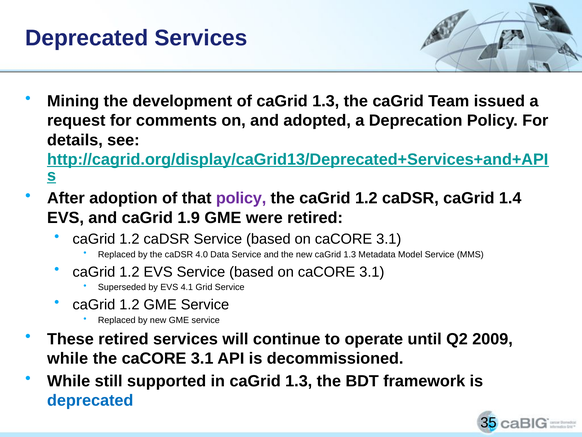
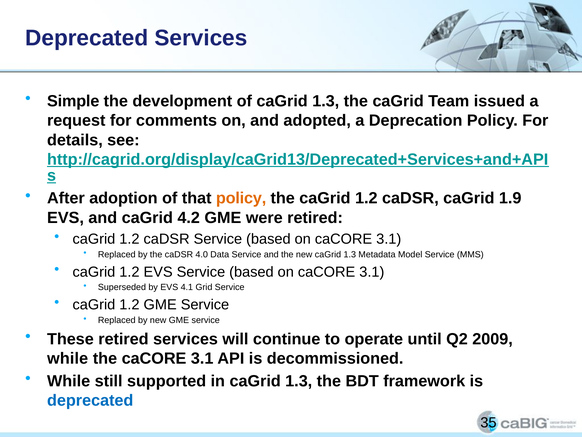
Mining: Mining -> Simple (73, 101)
policy colour: purple -> orange (241, 198)
1.4: 1.4 -> 1.9 (510, 198)
1.9: 1.9 -> 4.2 (189, 217)
